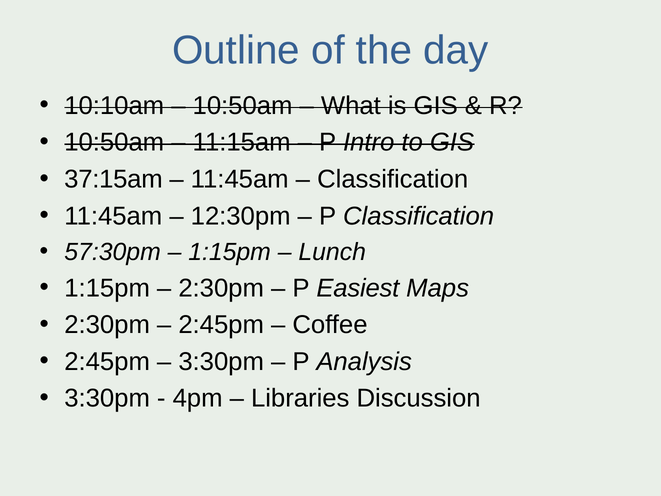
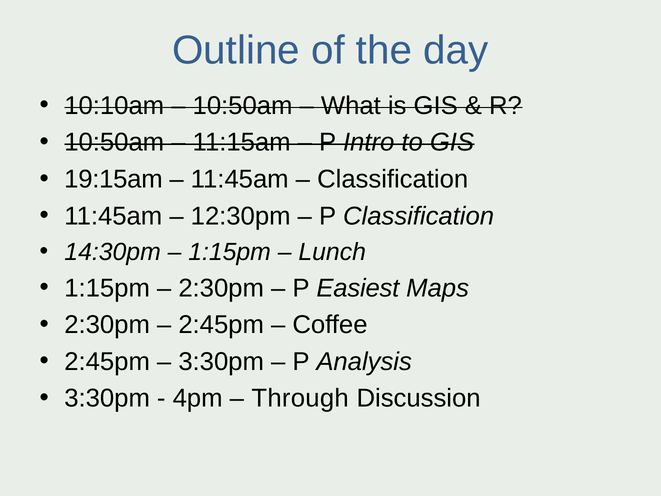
37:15am: 37:15am -> 19:15am (113, 179)
57:30pm: 57:30pm -> 14:30pm (113, 252)
Libraries: Libraries -> Through (300, 398)
